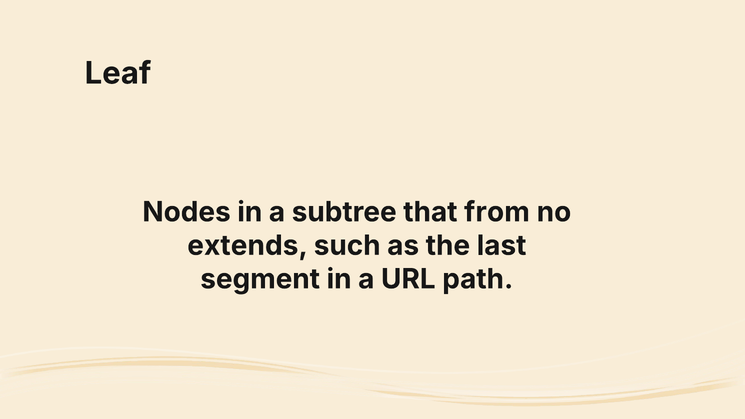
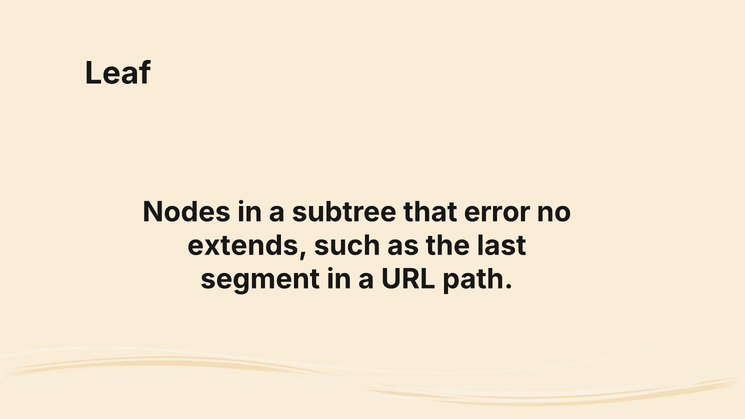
from: from -> error (497, 212)
